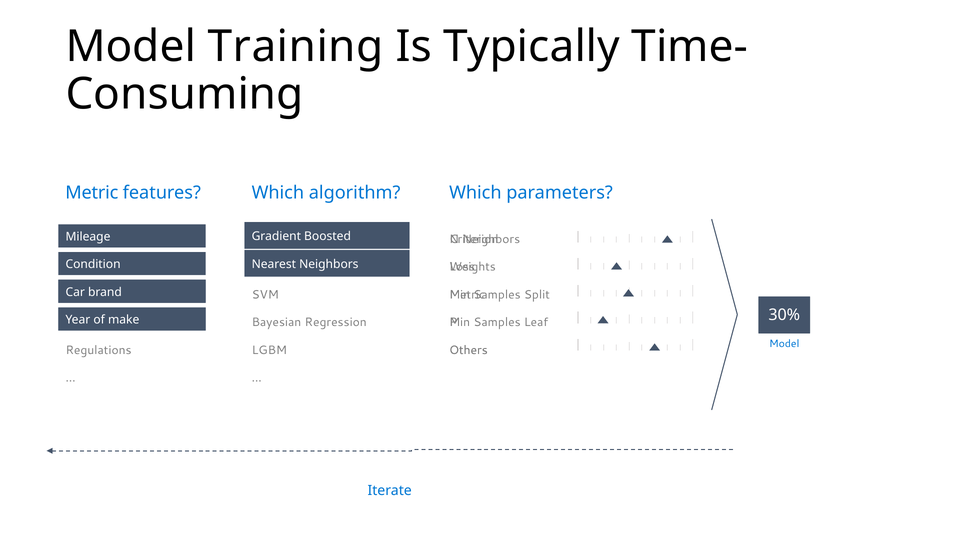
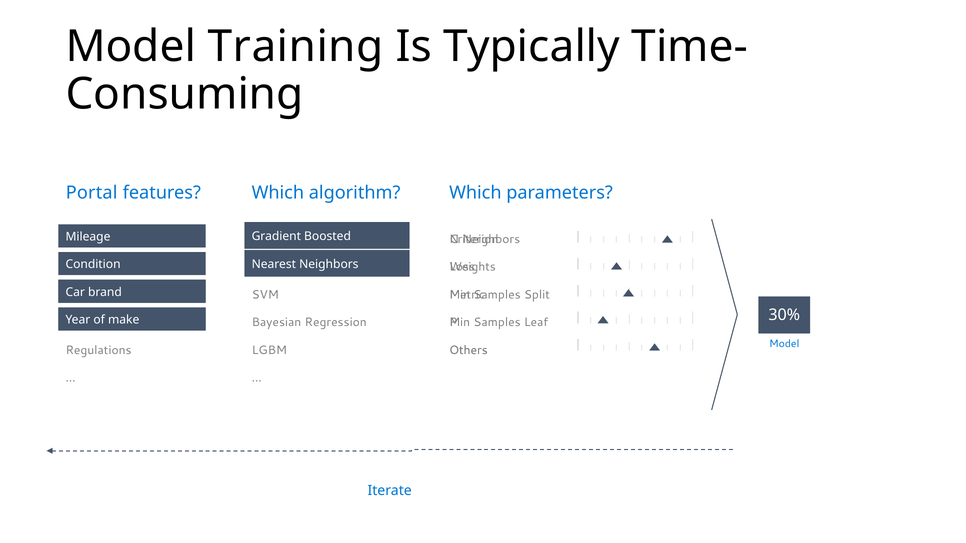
Metric: Metric -> Portal (92, 193)
